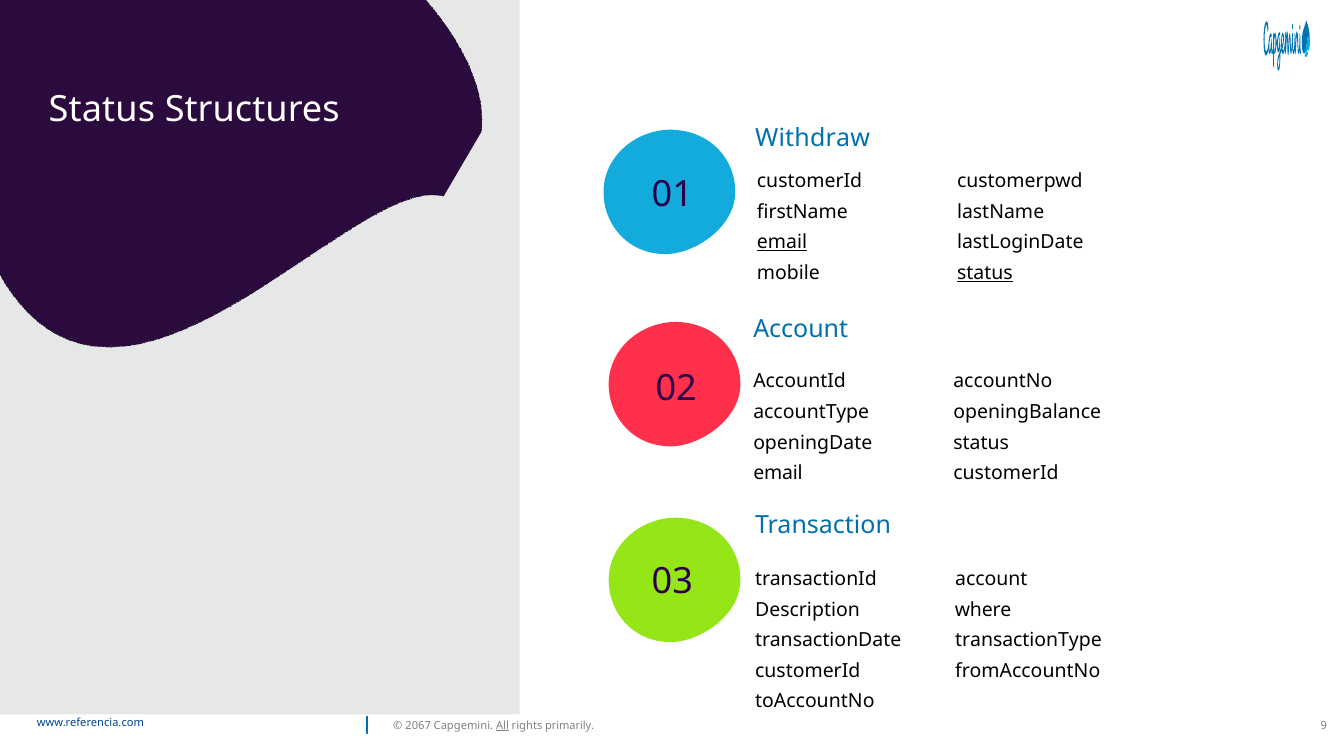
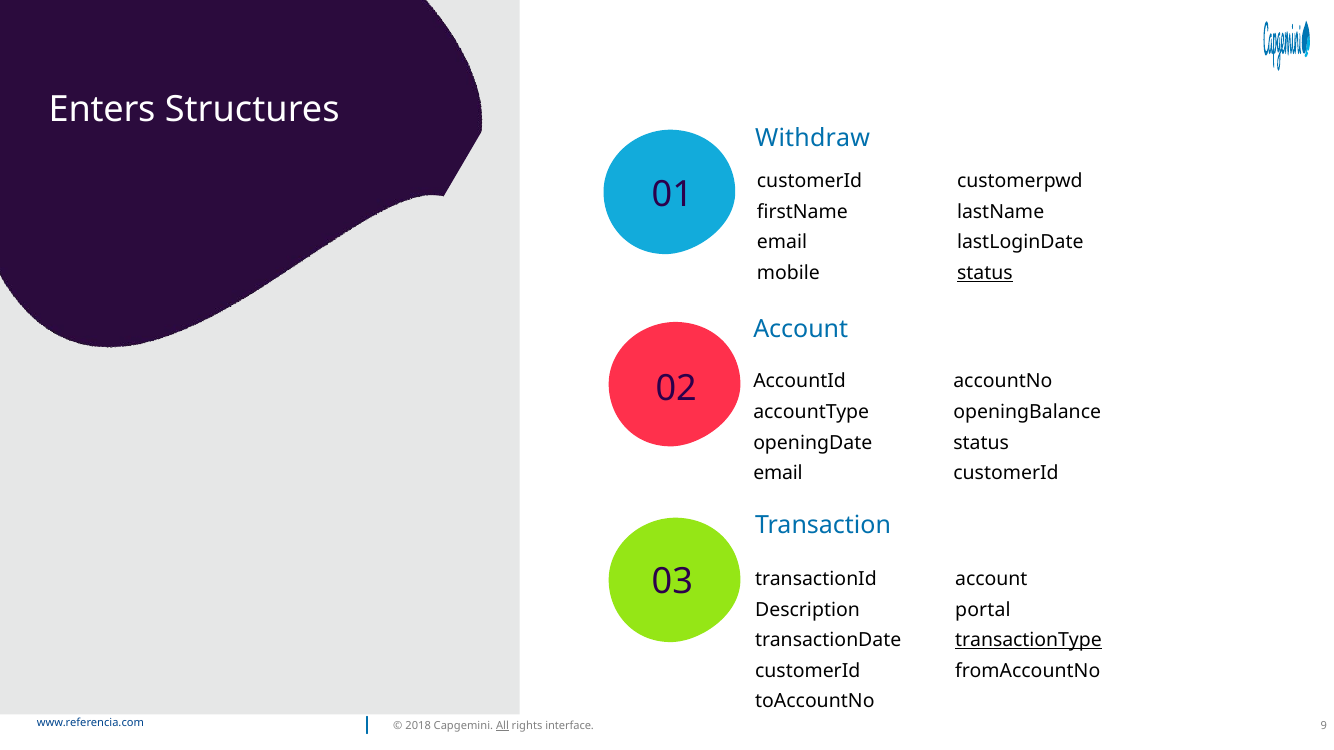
Status: Status -> Enters (102, 110)
email underline: present -> none (782, 242)
where: where -> portal (983, 610)
transactionType underline: none -> present (1028, 641)
2067: 2067 -> 2018 (418, 726)
primarily: primarily -> interface (570, 726)
